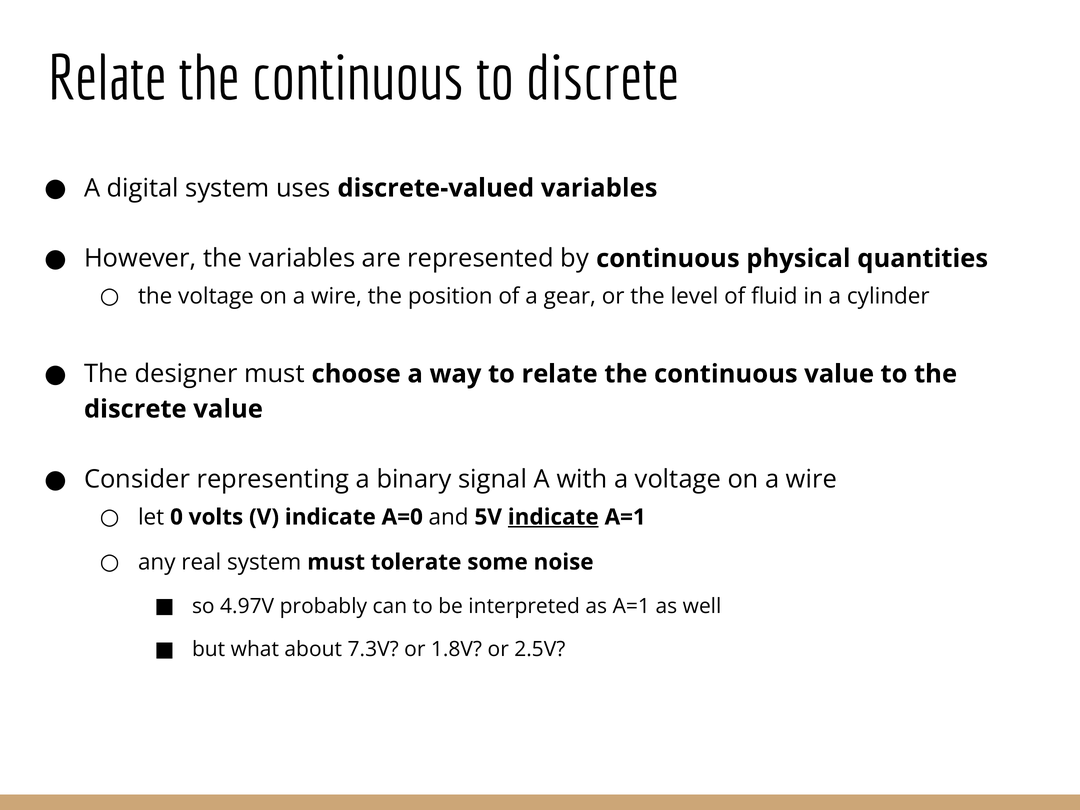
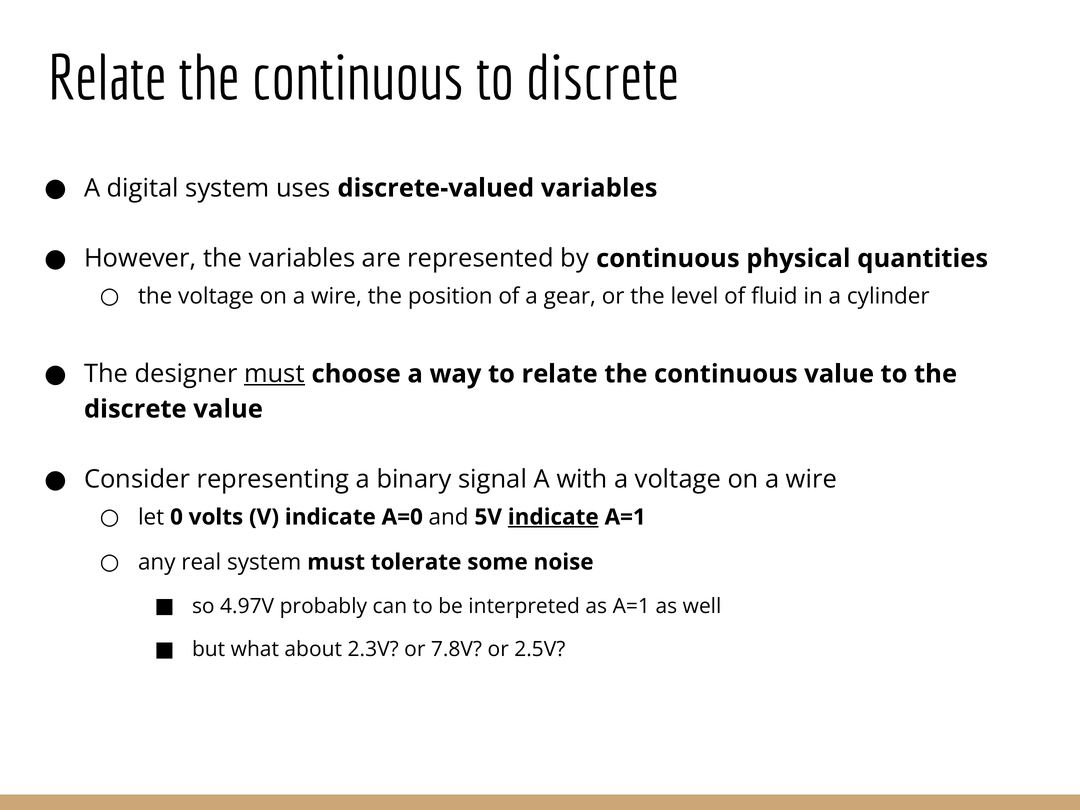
must underline: none -> present (274, 374)
7.3V: 7.3V -> 2.3V (373, 649)
1.8V: 1.8V -> 7.8V (456, 649)
